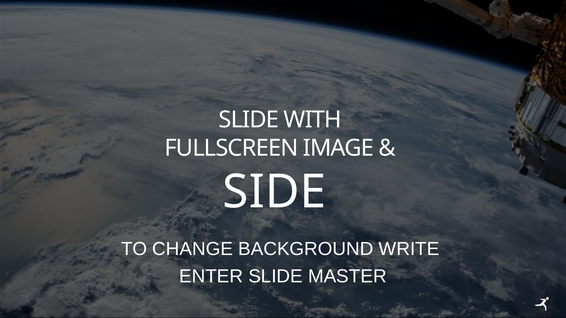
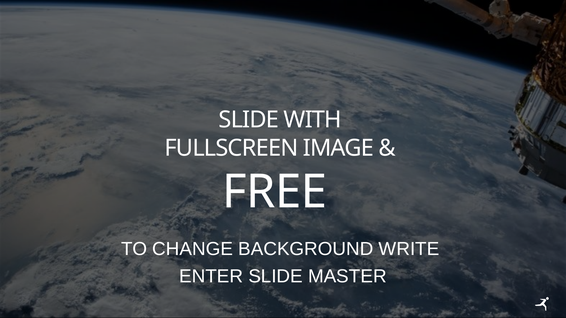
SIDE: SIDE -> FREE (275, 192)
